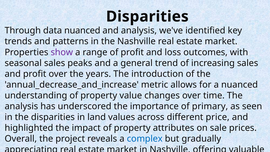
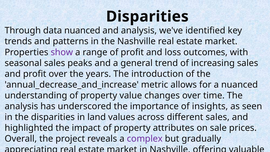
of primary: primary -> insights (210, 106)
different price: price -> sales (218, 117)
complex colour: blue -> purple (145, 139)
